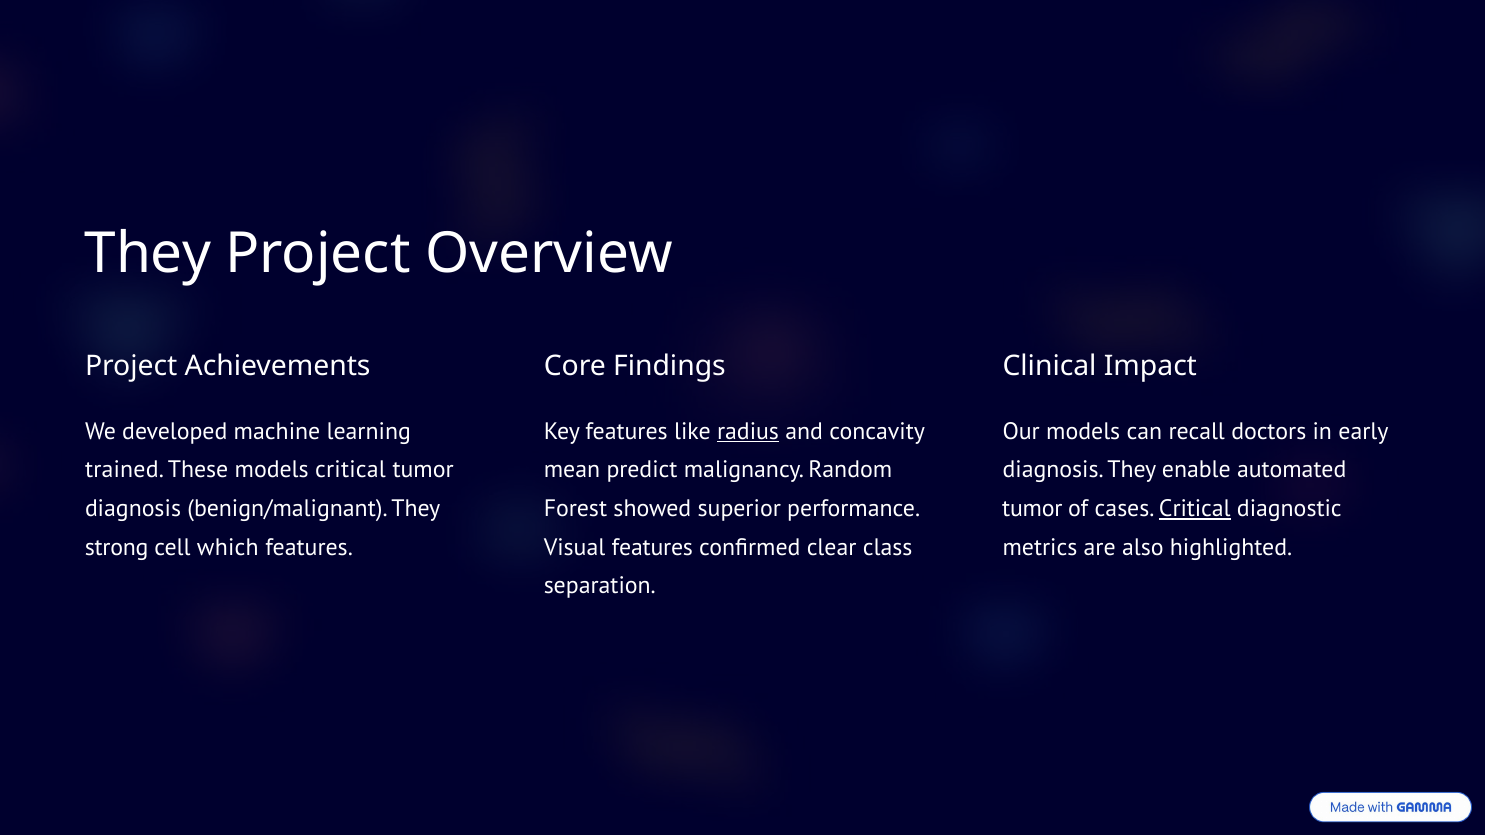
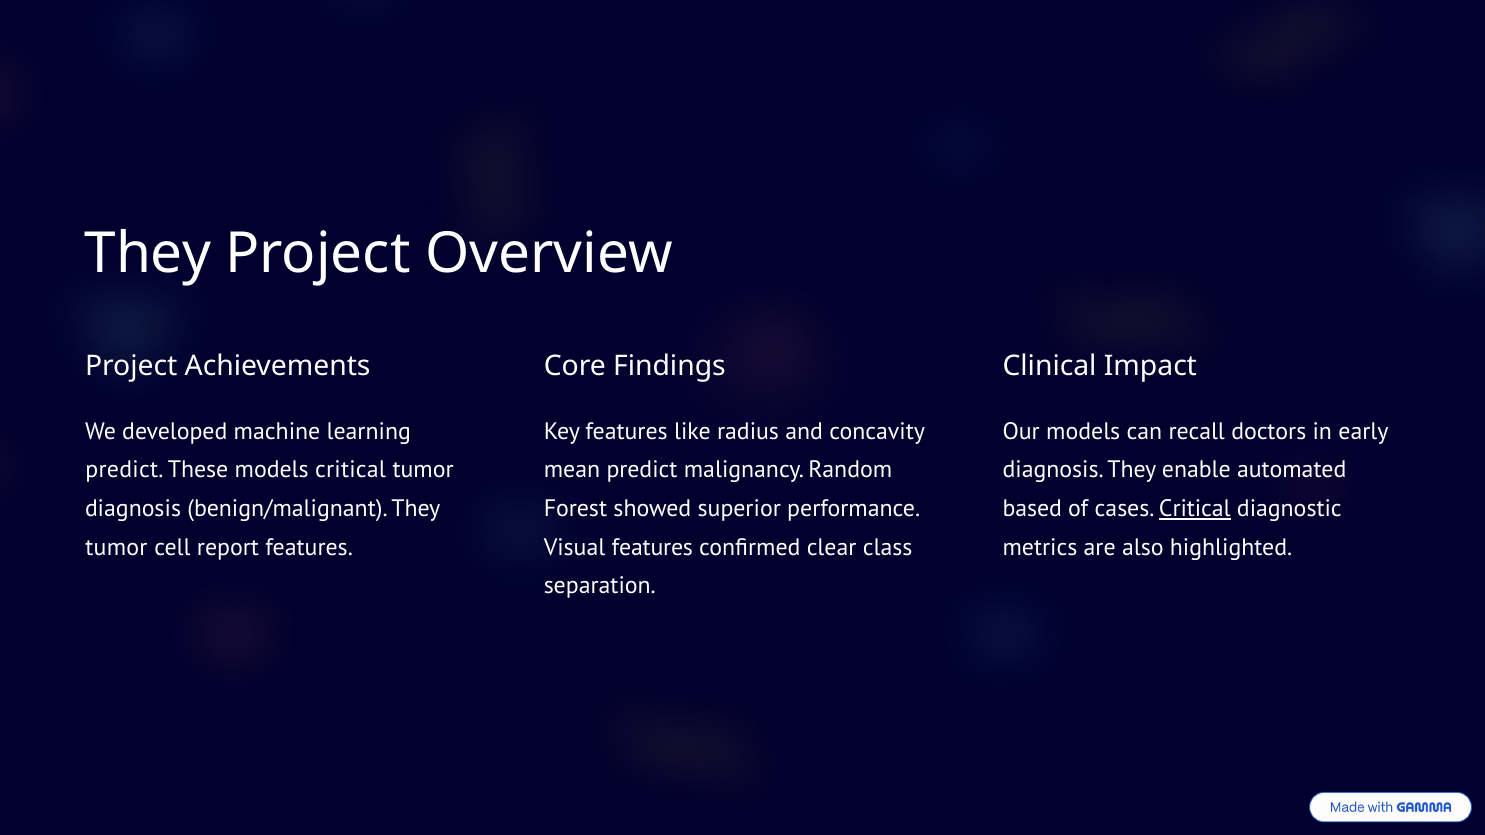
radius underline: present -> none (748, 432)
trained: trained -> predict (124, 470)
tumor: tumor -> based (1032, 509)
strong: strong -> tumor (116, 548)
which: which -> report (228, 548)
